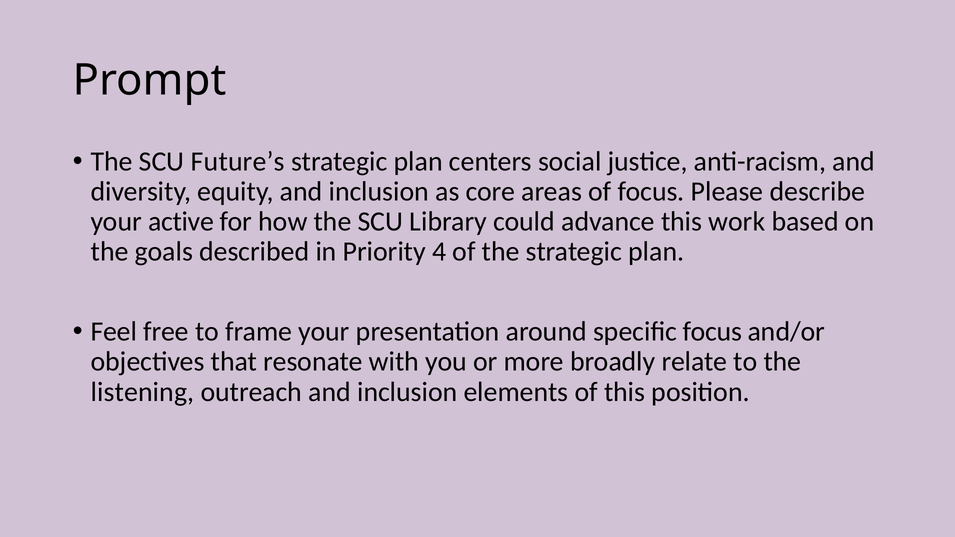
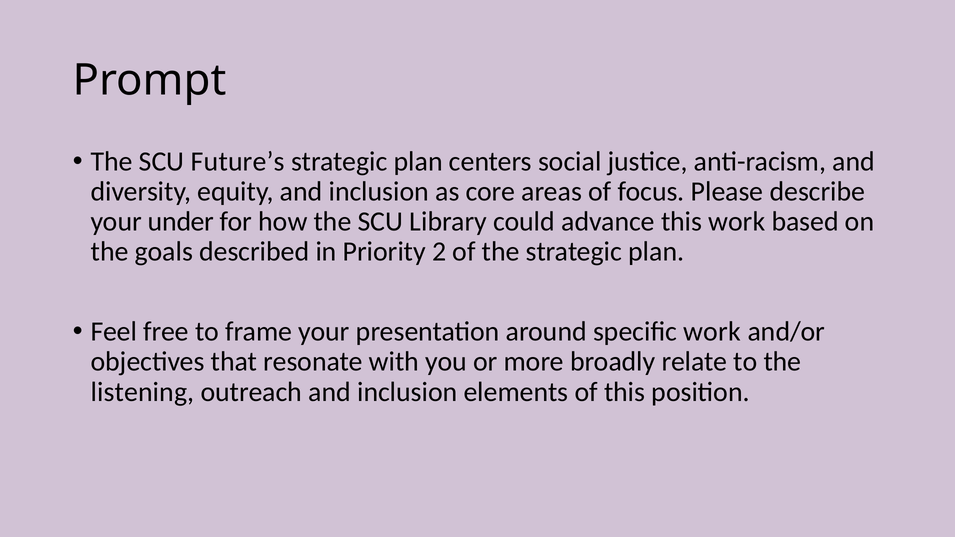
active: active -> under (181, 222)
4: 4 -> 2 (439, 252)
specific focus: focus -> work (712, 332)
